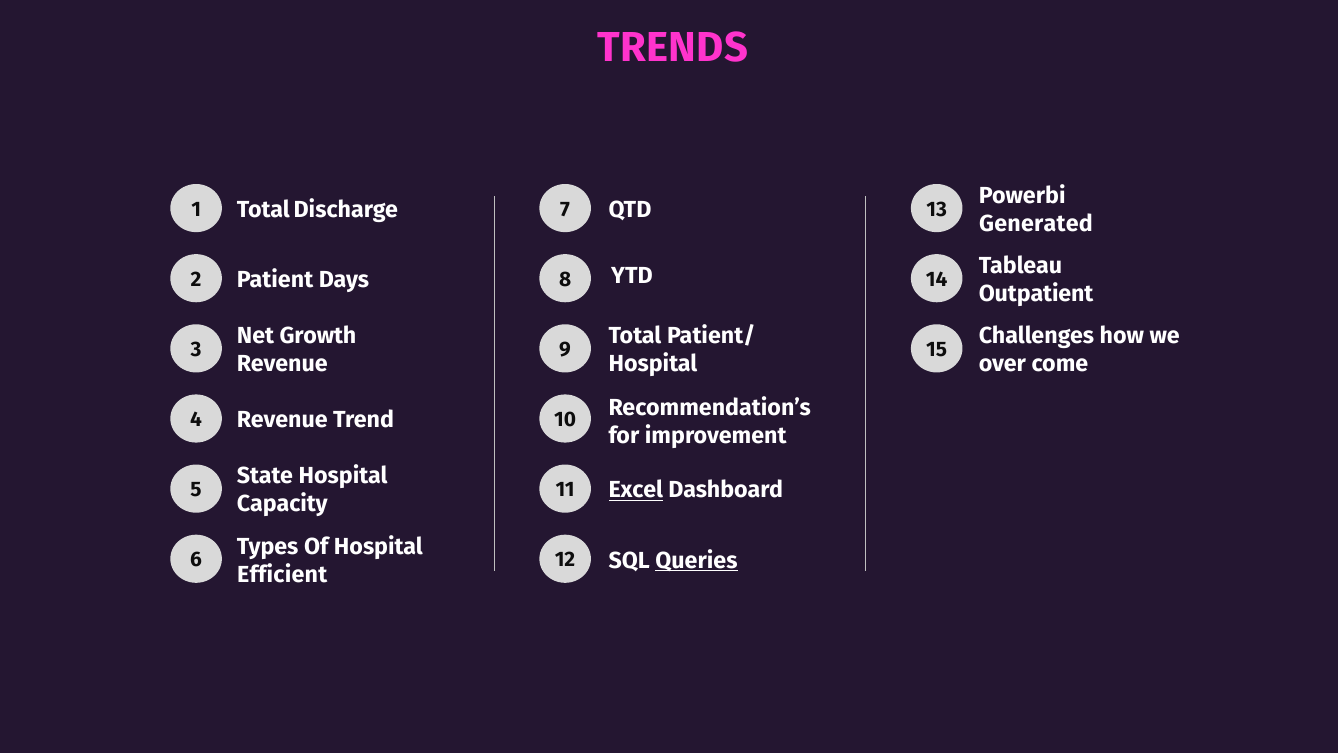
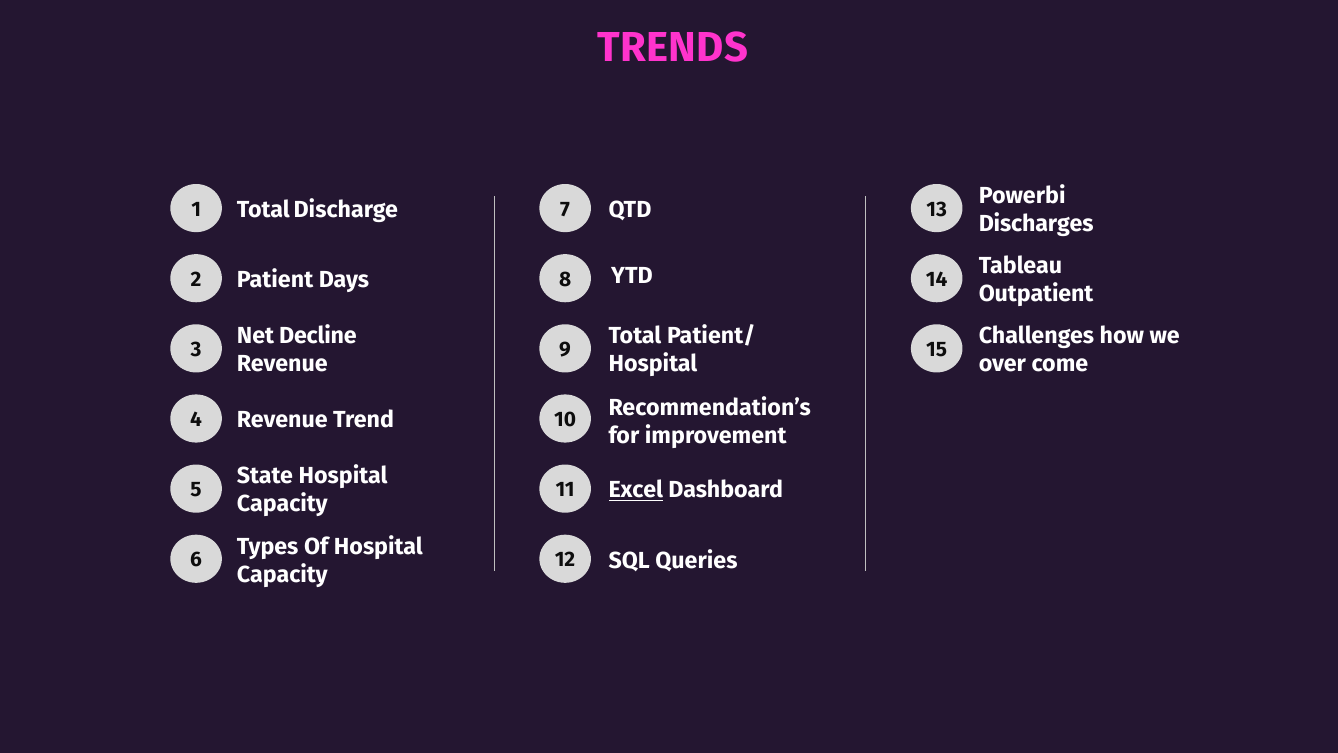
Generated: Generated -> Discharges (1036, 224)
Growth: Growth -> Decline (318, 336)
Queries underline: present -> none (696, 560)
Efficient: Efficient -> Capacity (282, 574)
